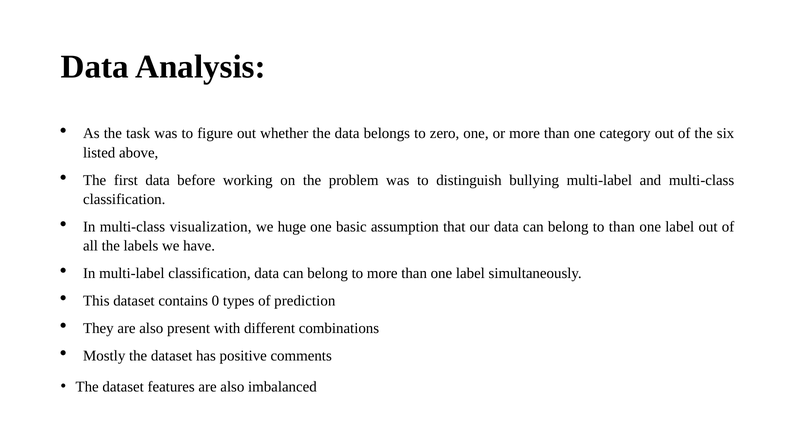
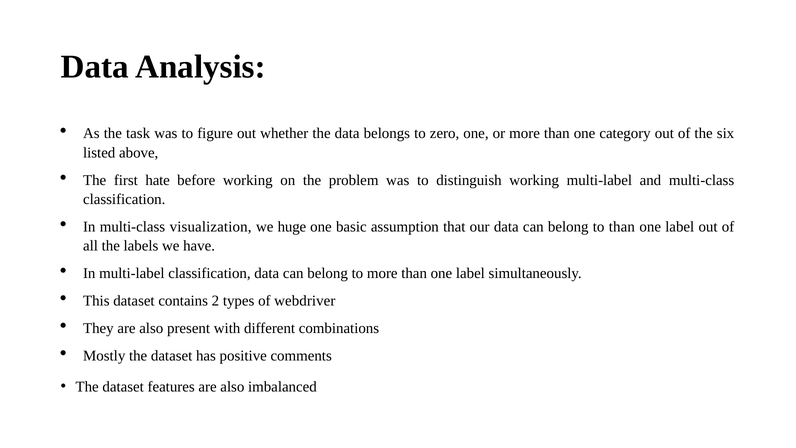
first data: data -> hate (158, 180)
distinguish bullying: bullying -> working (534, 180)
0: 0 -> 2 (215, 301)
prediction: prediction -> webdriver (305, 301)
